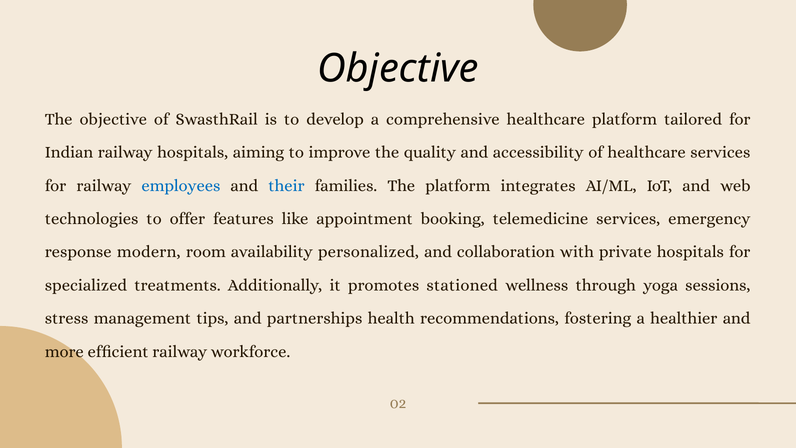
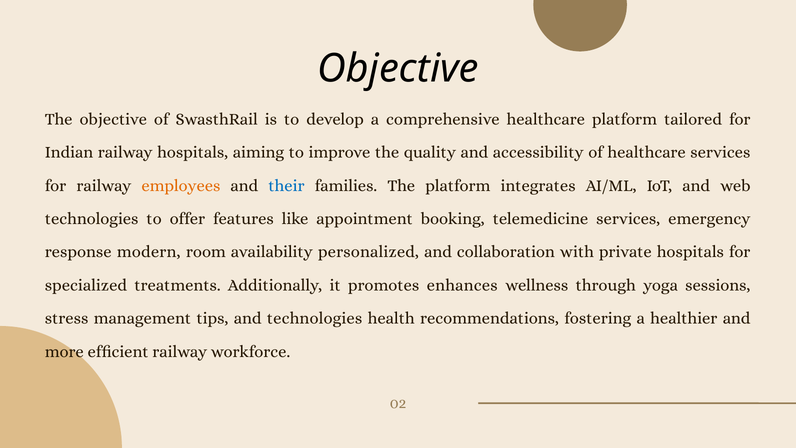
employees colour: blue -> orange (181, 185)
stationed: stationed -> enhances (462, 285)
and partnerships: partnerships -> technologies (315, 318)
